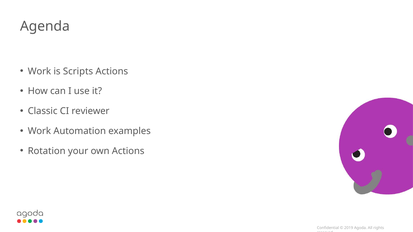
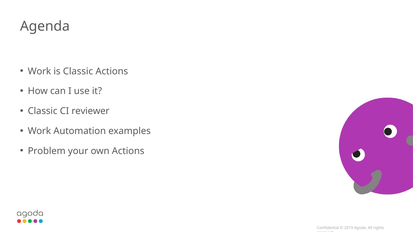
is Scripts: Scripts -> Classic (78, 71)
Rotation: Rotation -> Problem (47, 151)
